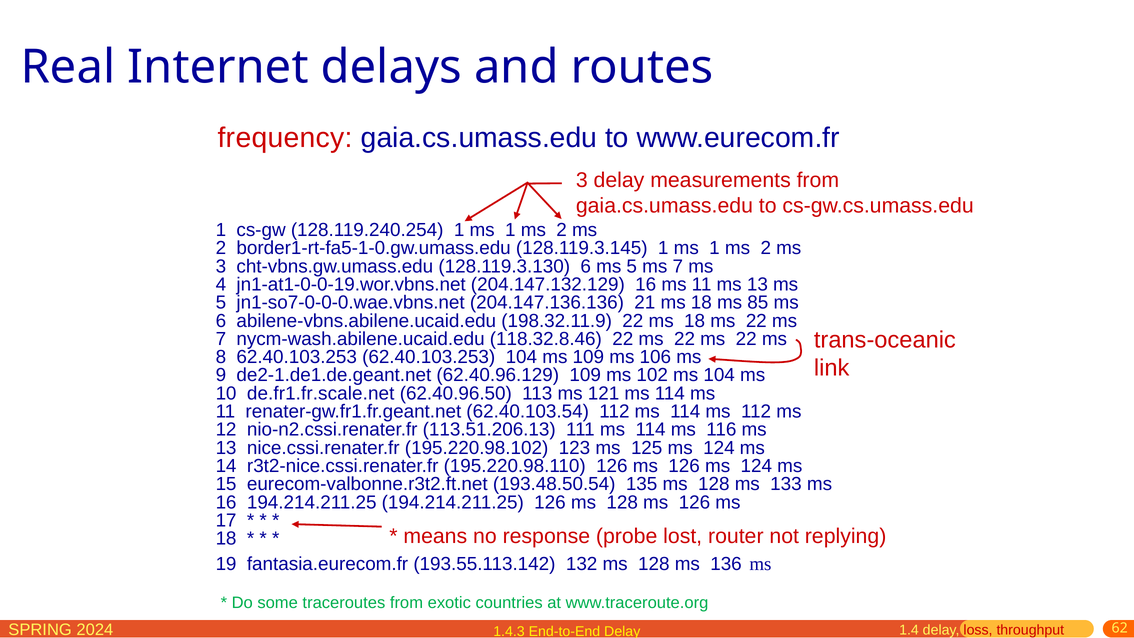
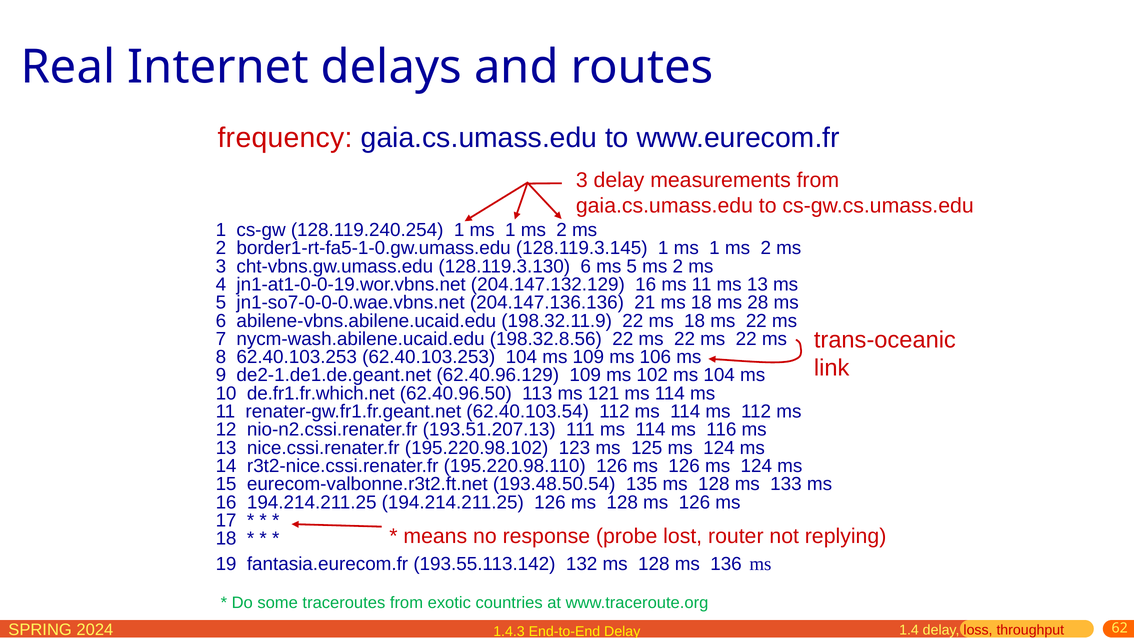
5 ms 7: 7 -> 2 (678, 266)
85: 85 -> 28 (758, 303)
118.32.8.46: 118.32.8.46 -> 198.32.8.56 (546, 339)
de.fr1.fr.scale.net: de.fr1.fr.scale.net -> de.fr1.fr.which.net (321, 393)
113.51.206.13: 113.51.206.13 -> 193.51.207.13 (489, 430)
